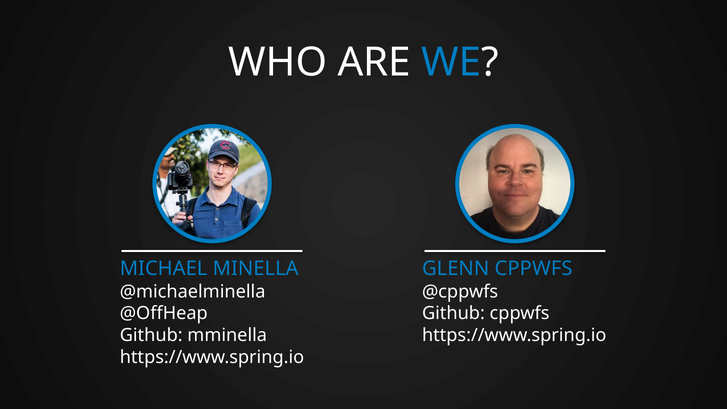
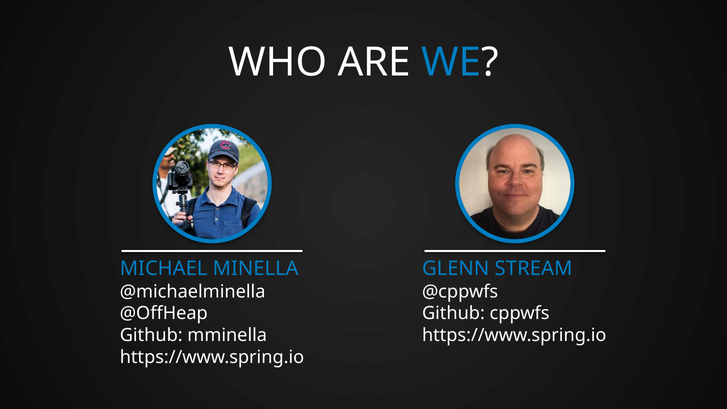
GLENN CPPWFS: CPPWFS -> STREAM (534, 269)
